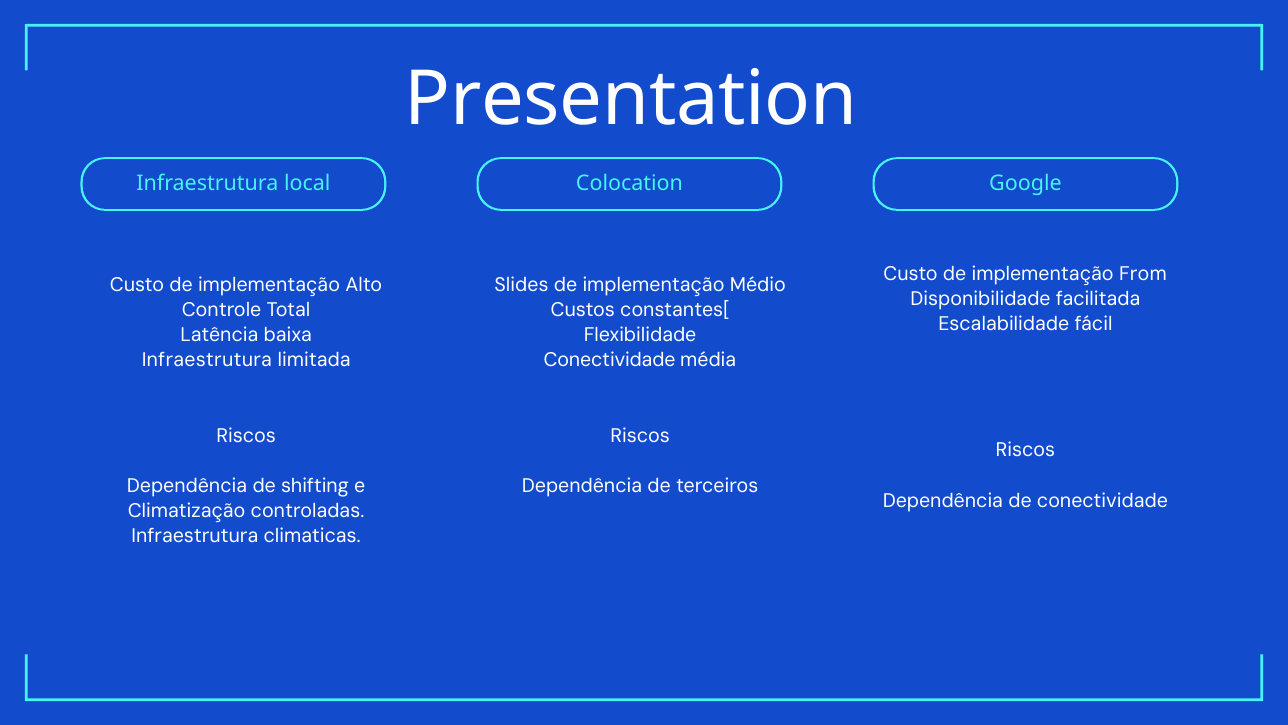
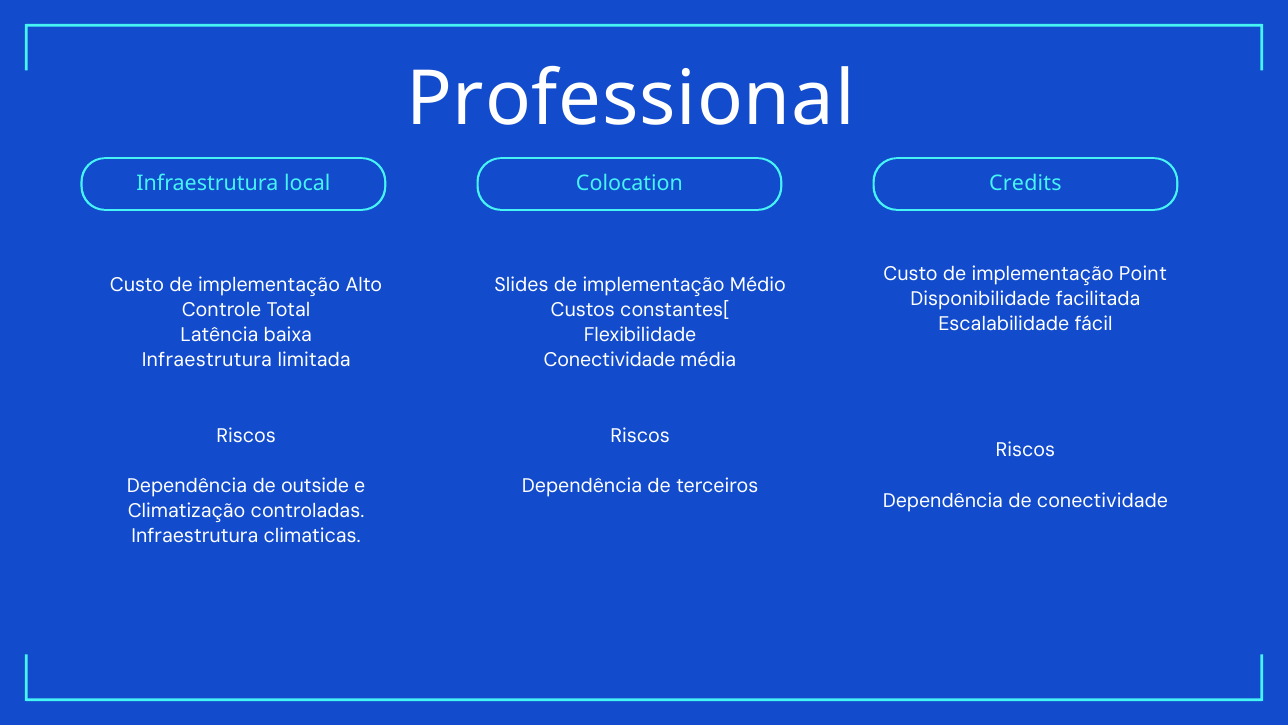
Presentation: Presentation -> Professional (630, 100)
Google: Google -> Credits (1025, 183)
From: From -> Point (1143, 274)
shifting: shifting -> outside (315, 486)
